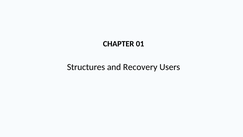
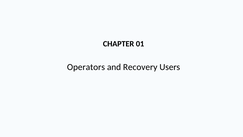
Structures: Structures -> Operators (86, 67)
